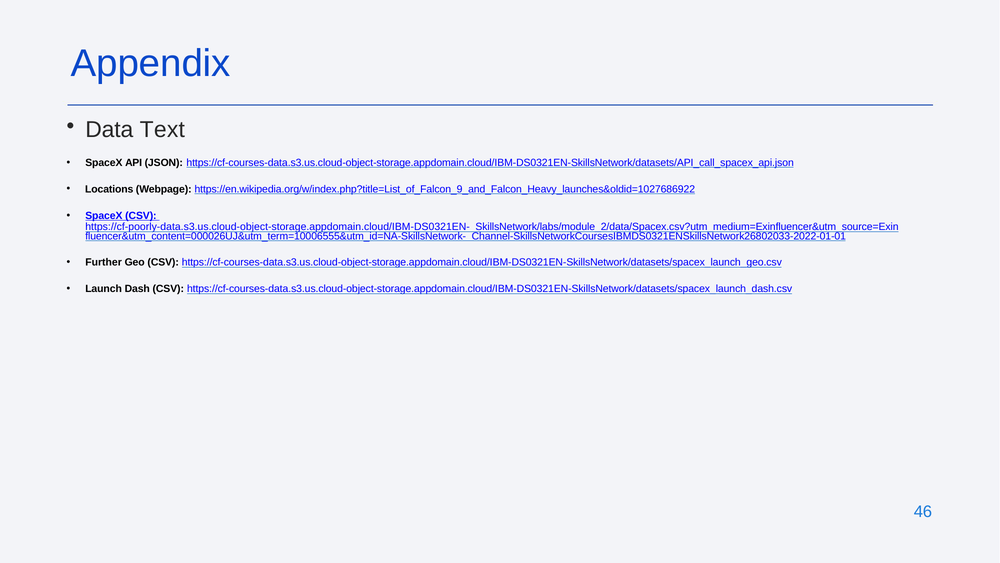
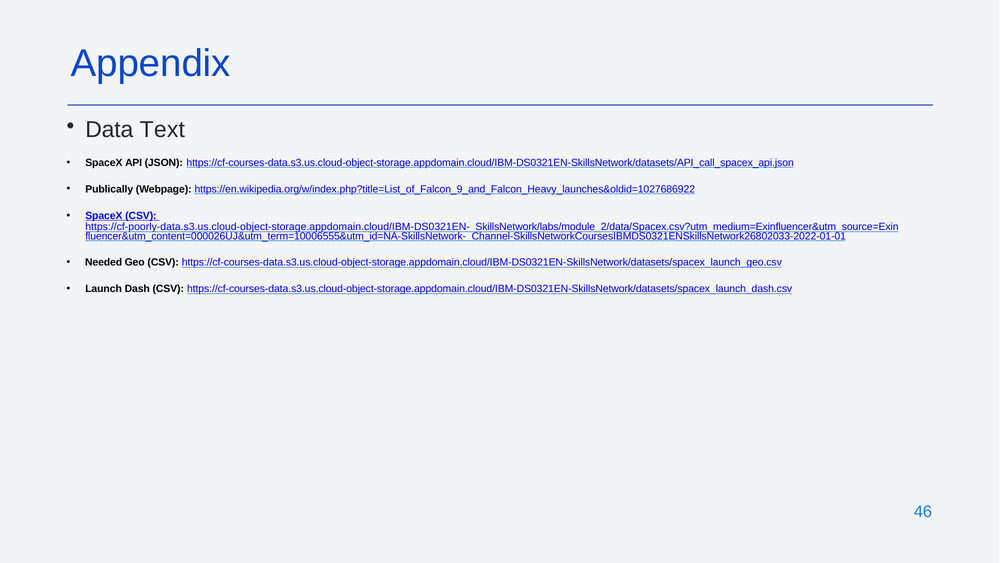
Locations: Locations -> Publically (109, 189)
Further: Further -> Needed (104, 262)
